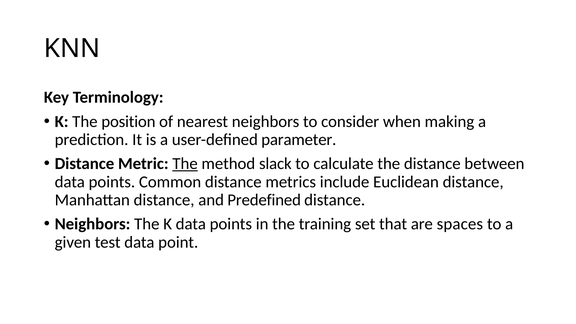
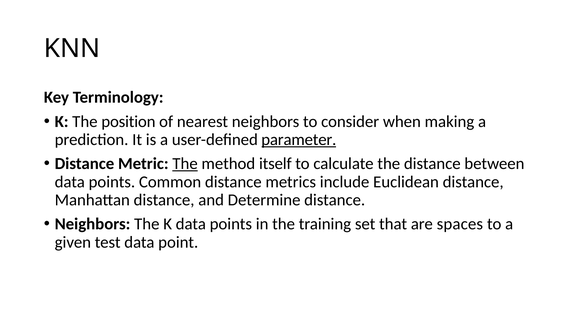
parameter underline: none -> present (299, 140)
slack: slack -> itself (275, 164)
Predefined: Predefined -> Determine (264, 200)
